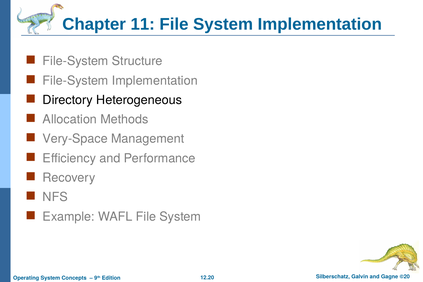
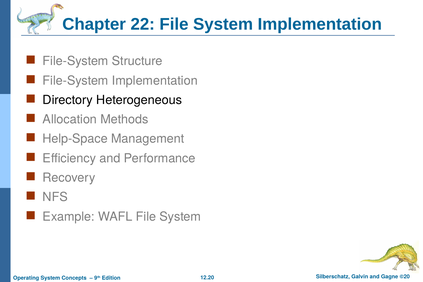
11: 11 -> 22 (143, 24)
Very-Space: Very-Space -> Help-Space (75, 139)
